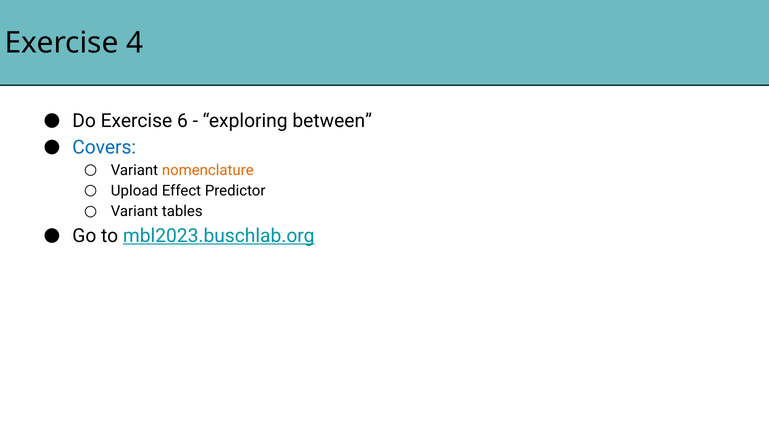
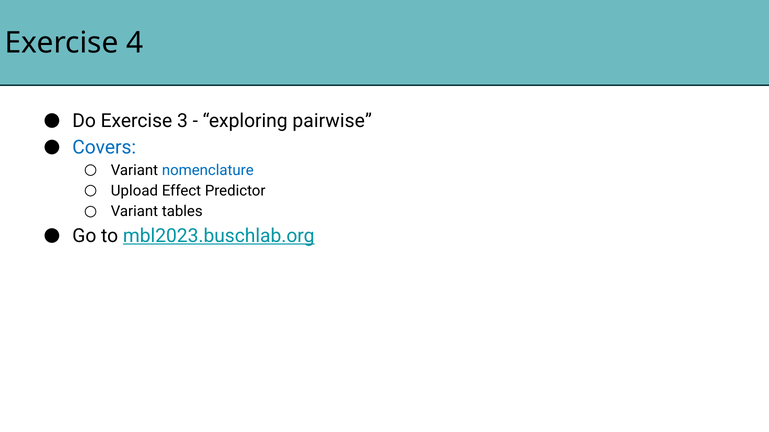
6: 6 -> 3 (182, 121)
between: between -> pairwise (332, 121)
nomenclature colour: orange -> blue (208, 170)
